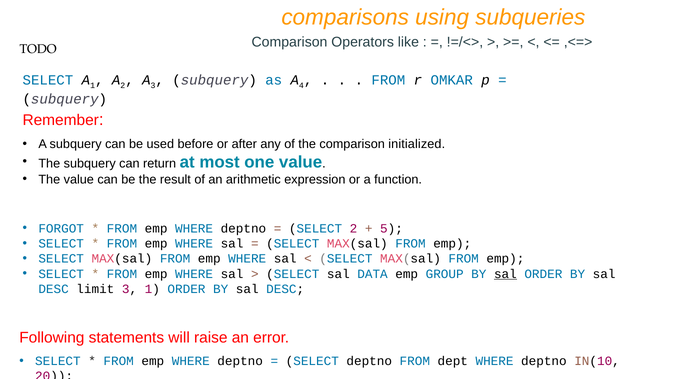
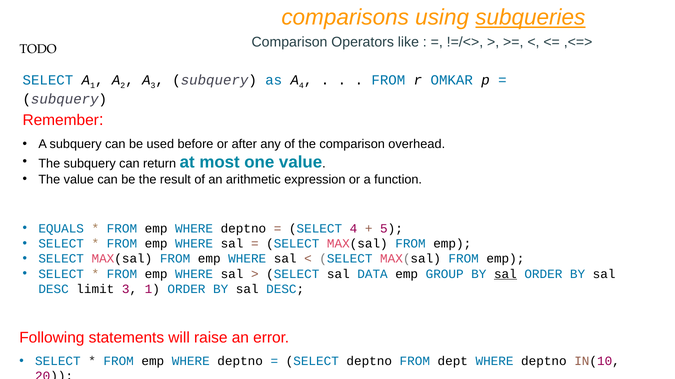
subqueries underline: none -> present (530, 18)
initialized: initialized -> overhead (417, 144)
FORGOT: FORGOT -> EQUALS (61, 229)
SELECT 2: 2 -> 4 (354, 229)
